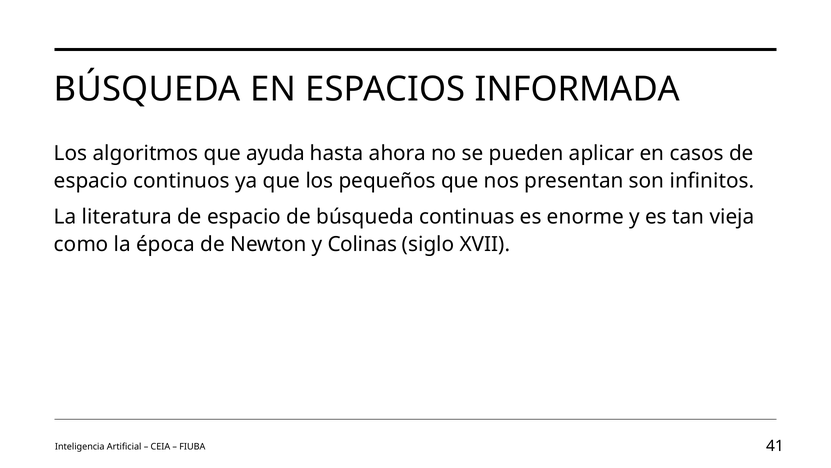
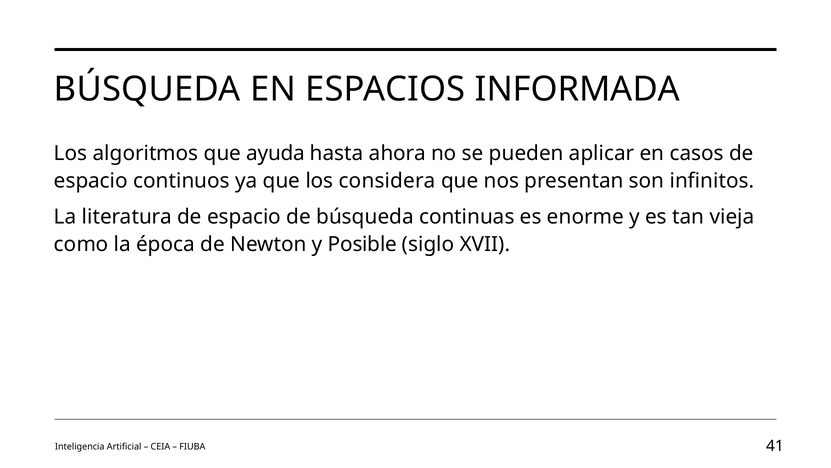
pequeños: pequeños -> considera (387, 180)
Colinas: Colinas -> Posible (362, 244)
